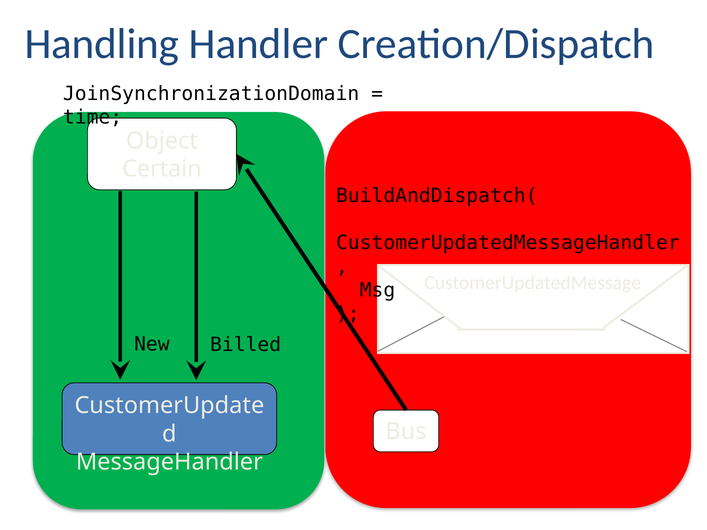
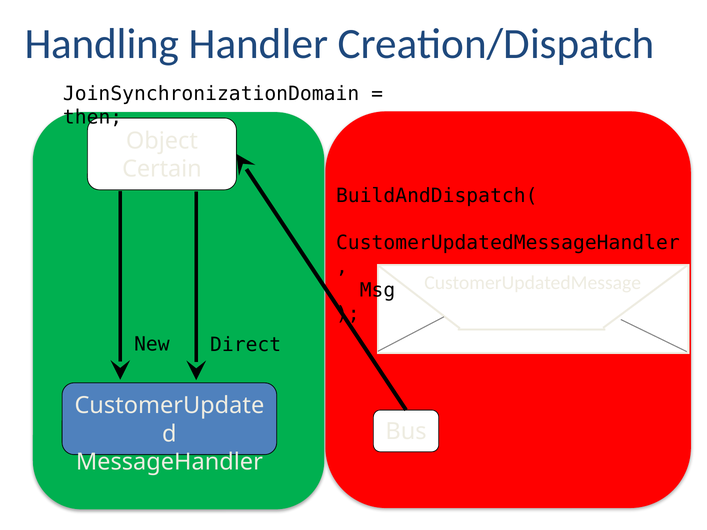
time: time -> then (93, 118)
Billed: Billed -> Direct (246, 345)
